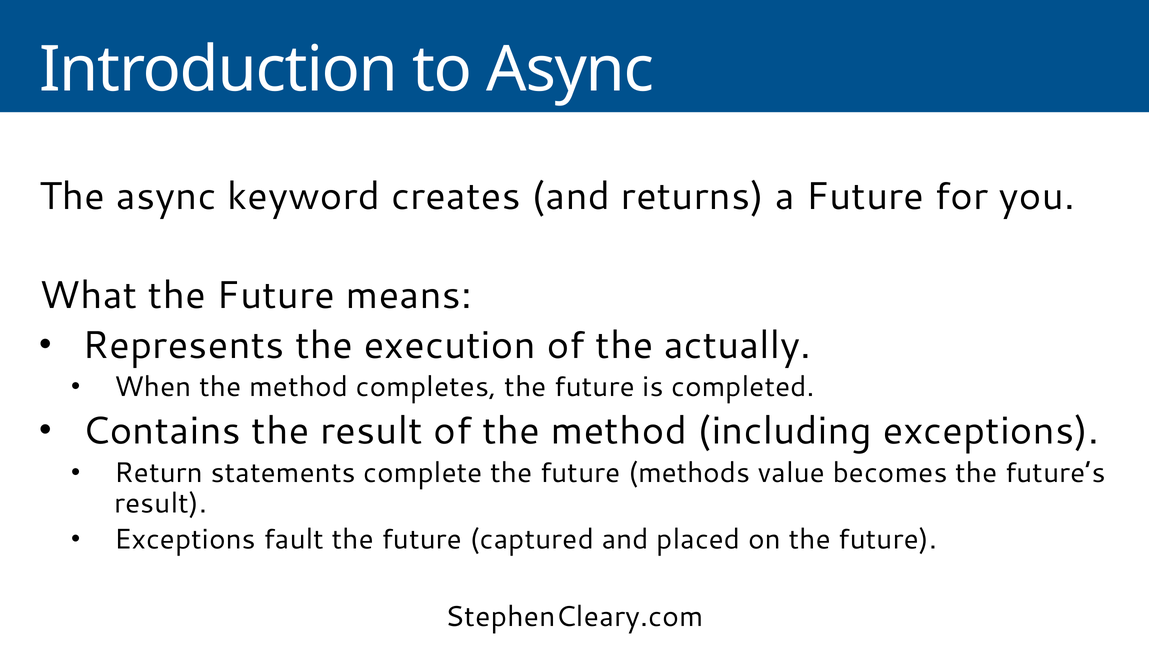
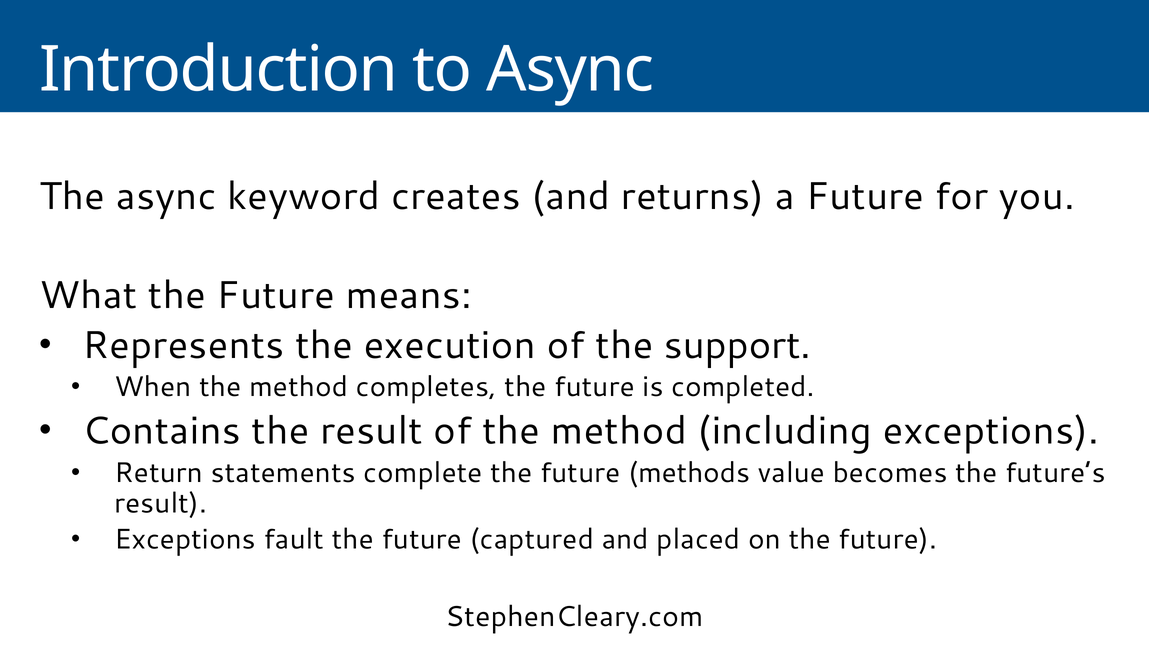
actually: actually -> support (738, 345)
